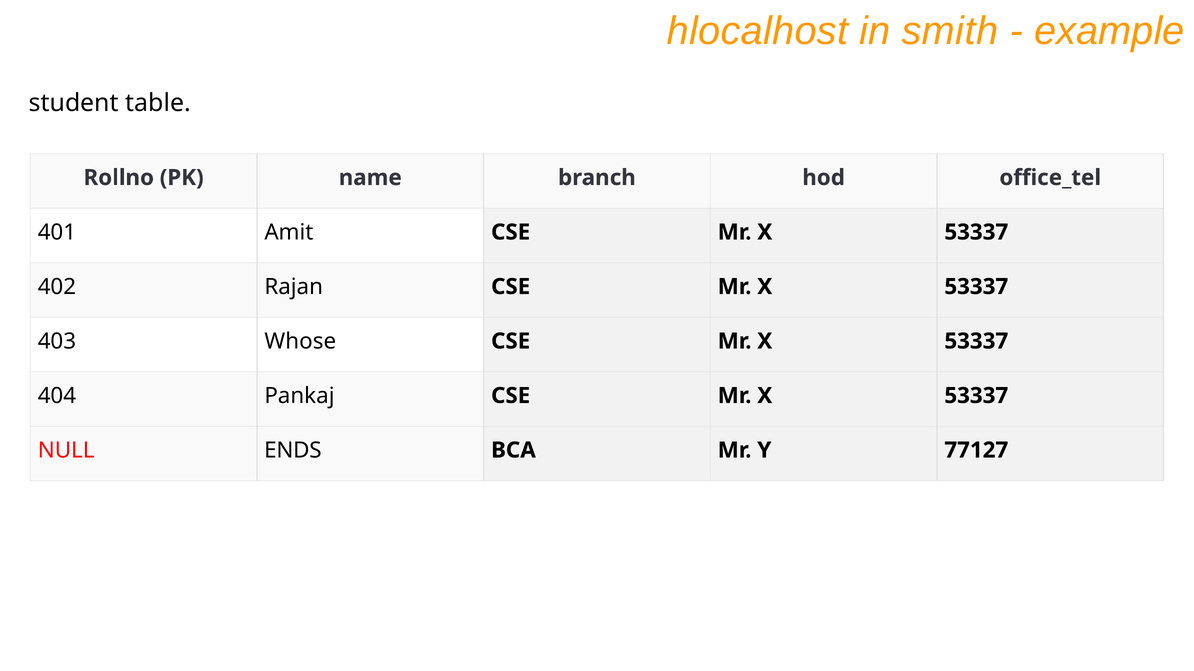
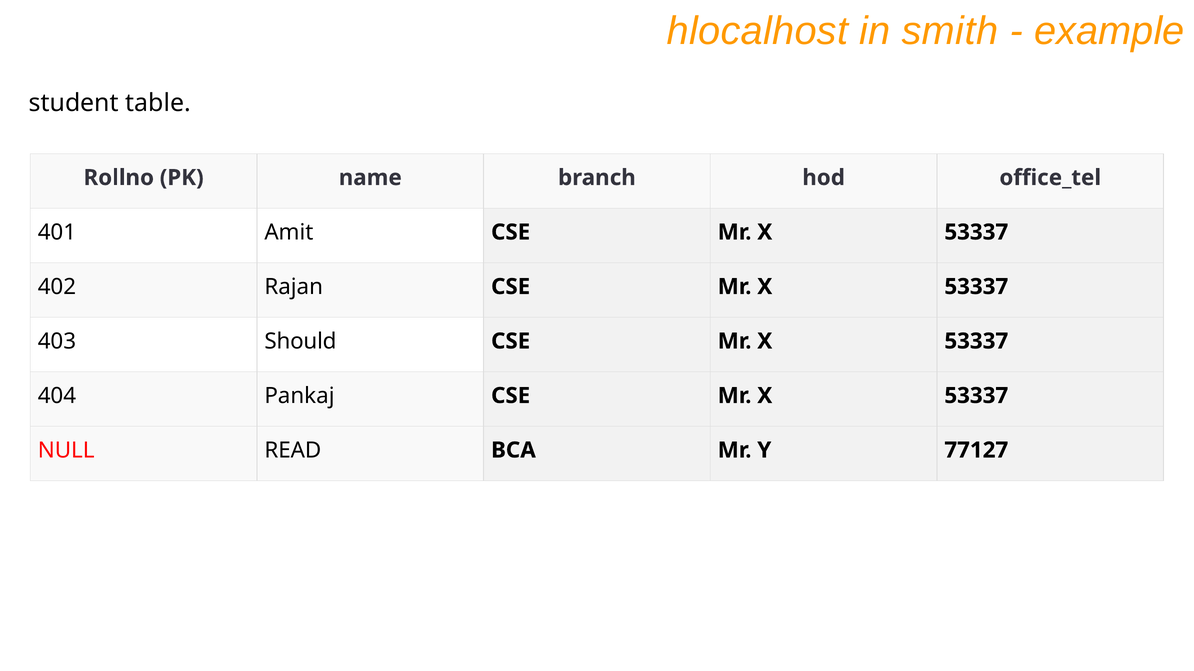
Whose: Whose -> Should (300, 341)
ENDS: ENDS -> READ (293, 451)
